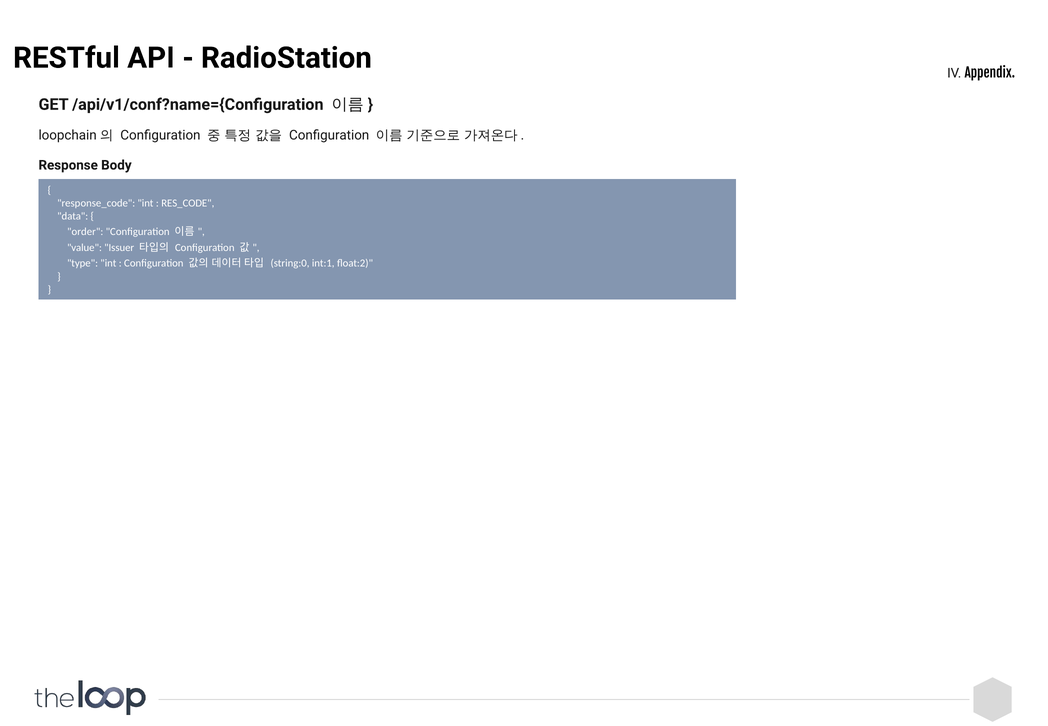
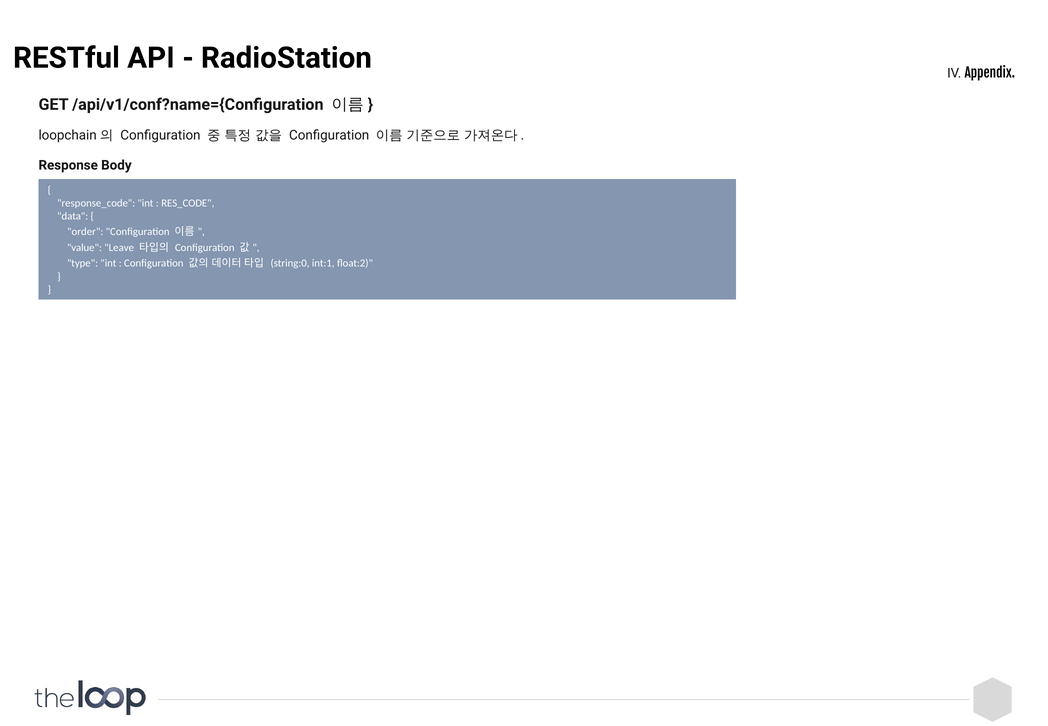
Issuer: Issuer -> Leave (119, 247)
